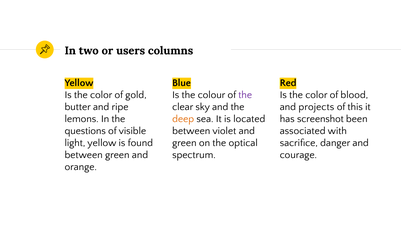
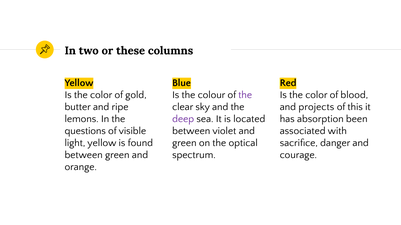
users: users -> these (131, 51)
deep colour: orange -> purple (183, 119)
screenshot: screenshot -> absorption (320, 119)
